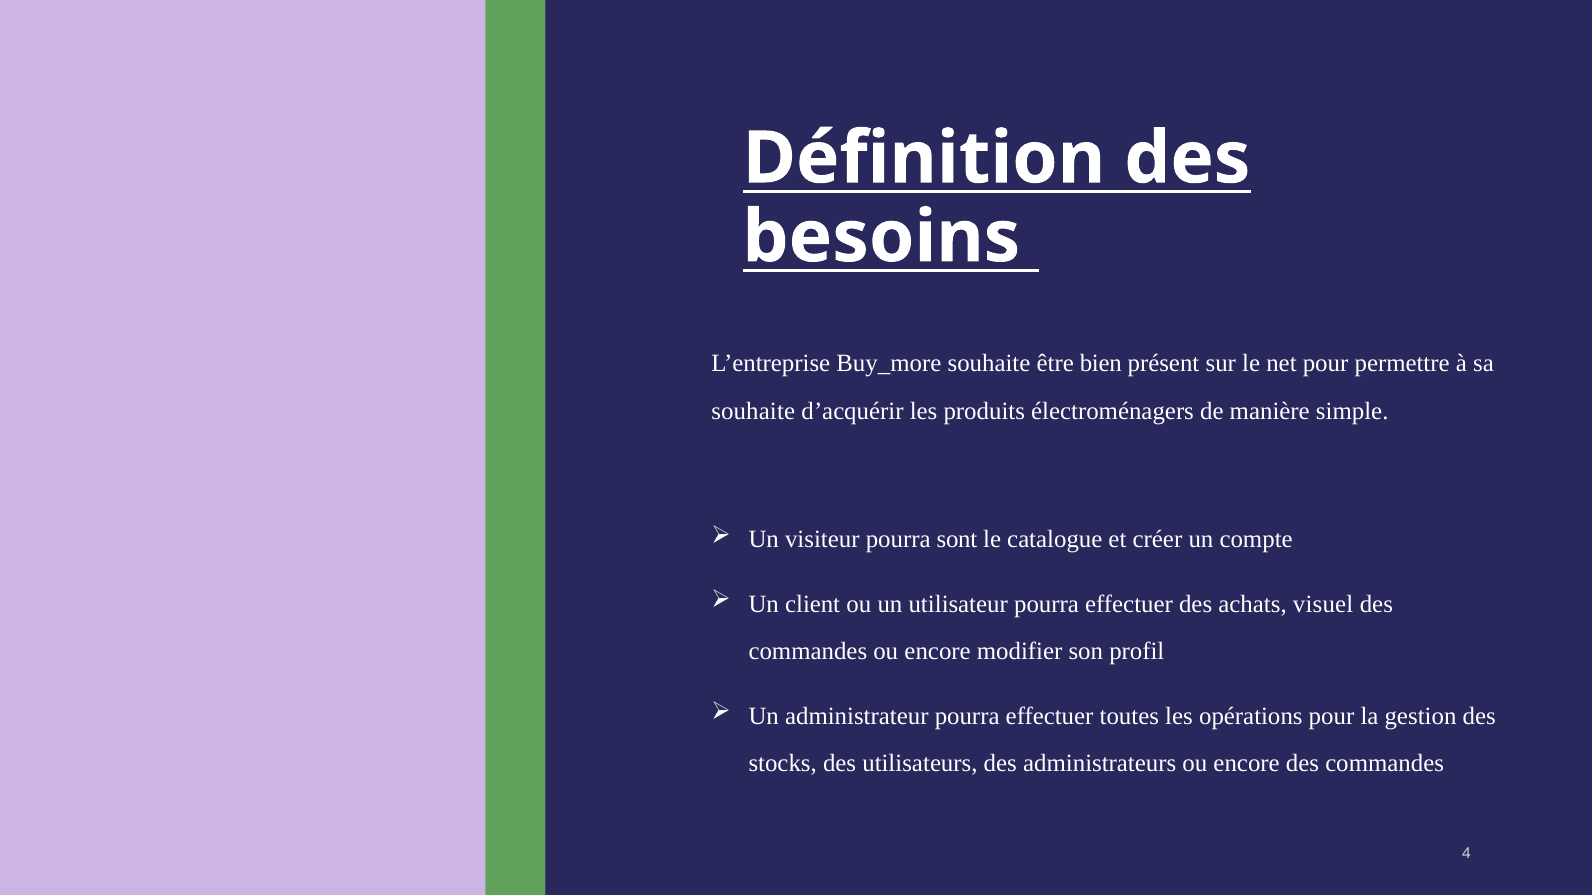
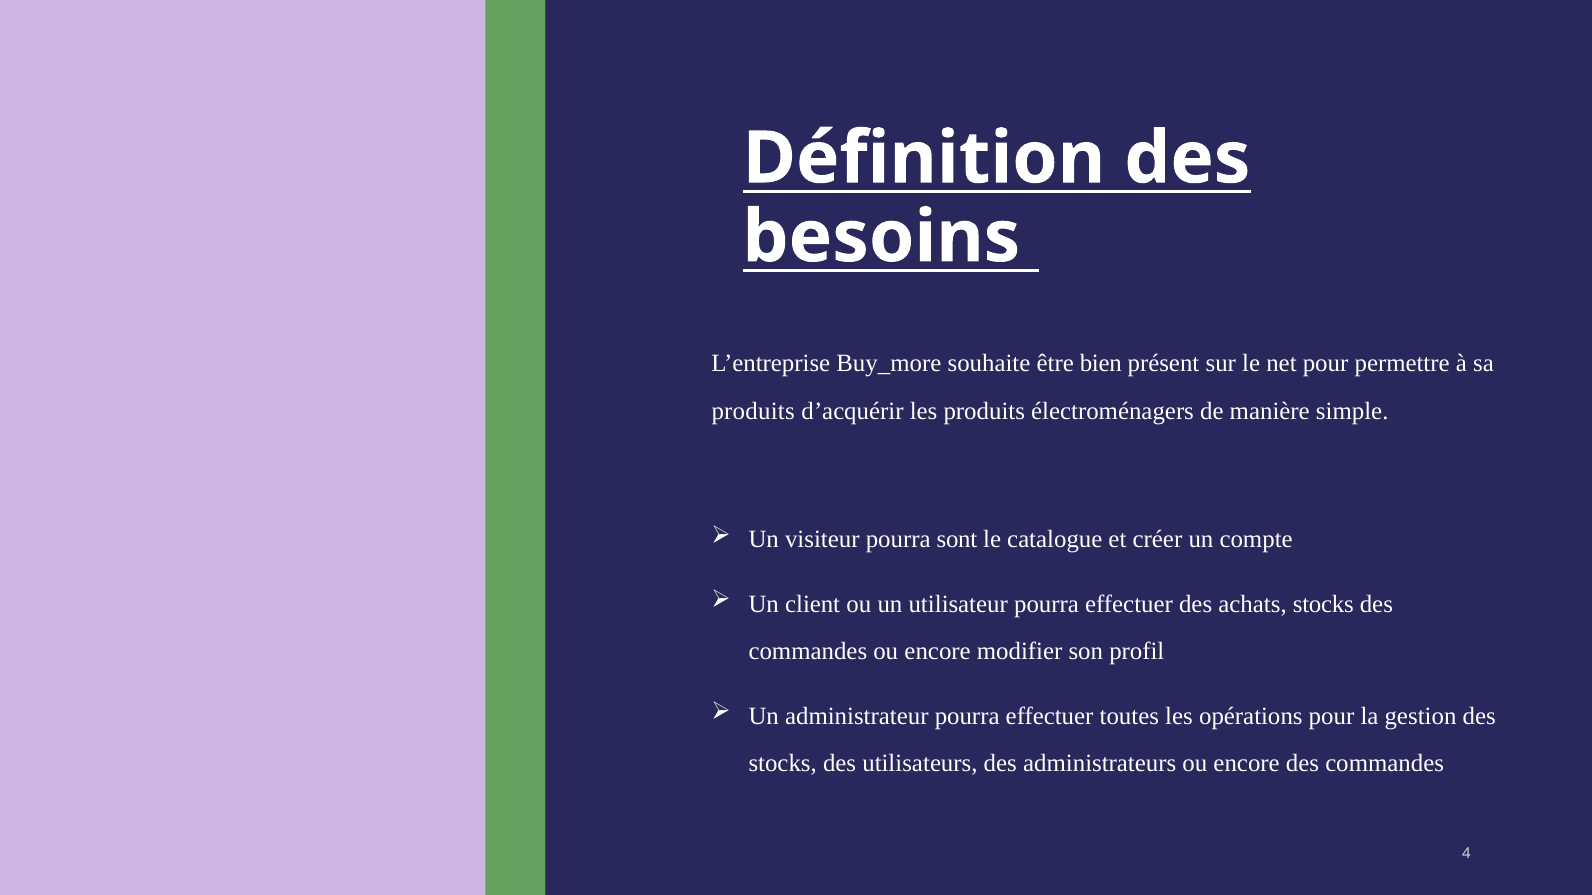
souhaite: souhaite -> produits (753, 411)
achats visuel: visuel -> stocks (1323, 604)
